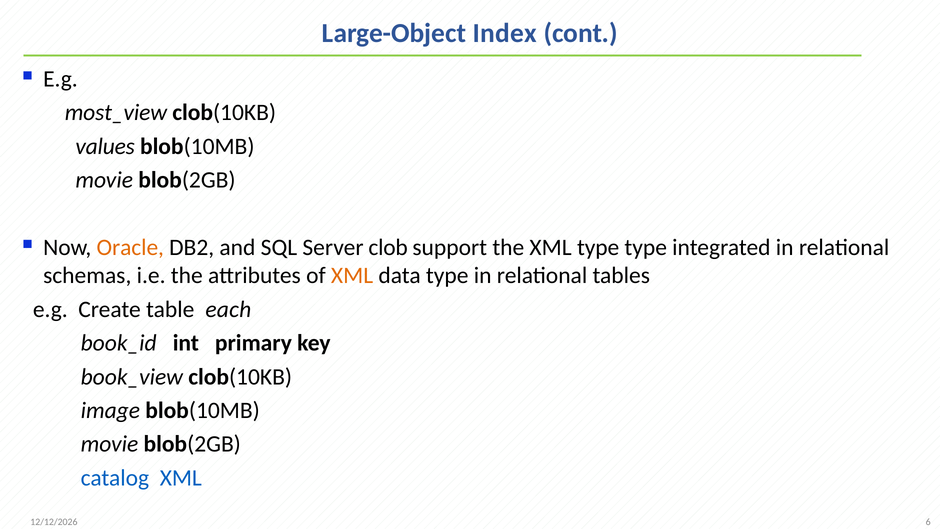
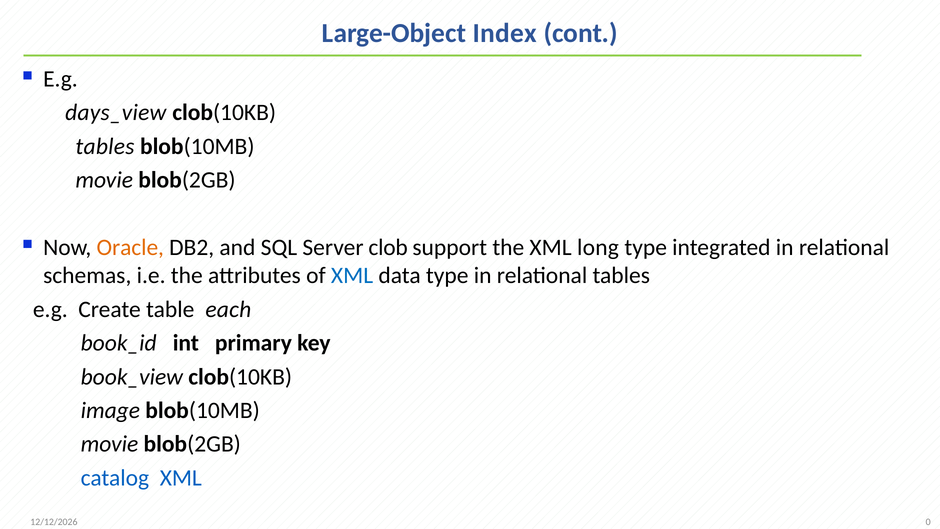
most_view: most_view -> days_view (116, 113)
values: values -> tables (105, 146)
XML type: type -> long (598, 247)
XML colour: orange -> blue (352, 276)
6: 6 -> 0 (928, 522)
